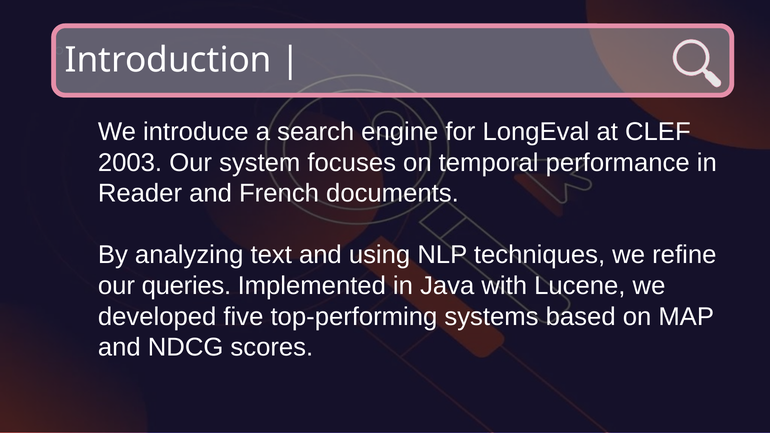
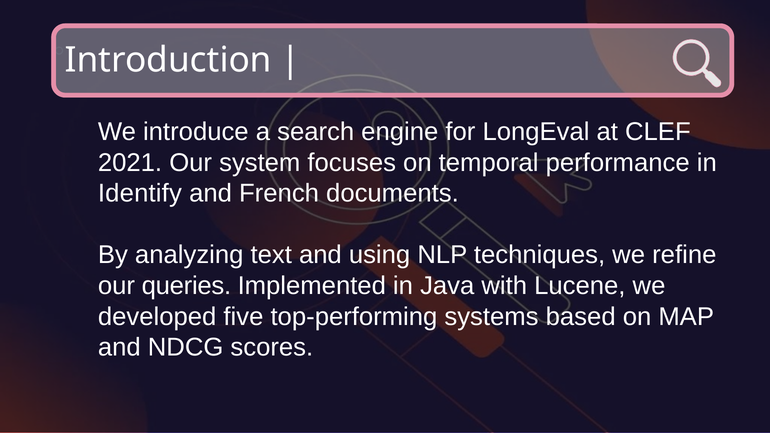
2003: 2003 -> 2021 (130, 163)
Reader: Reader -> Identify (140, 193)
